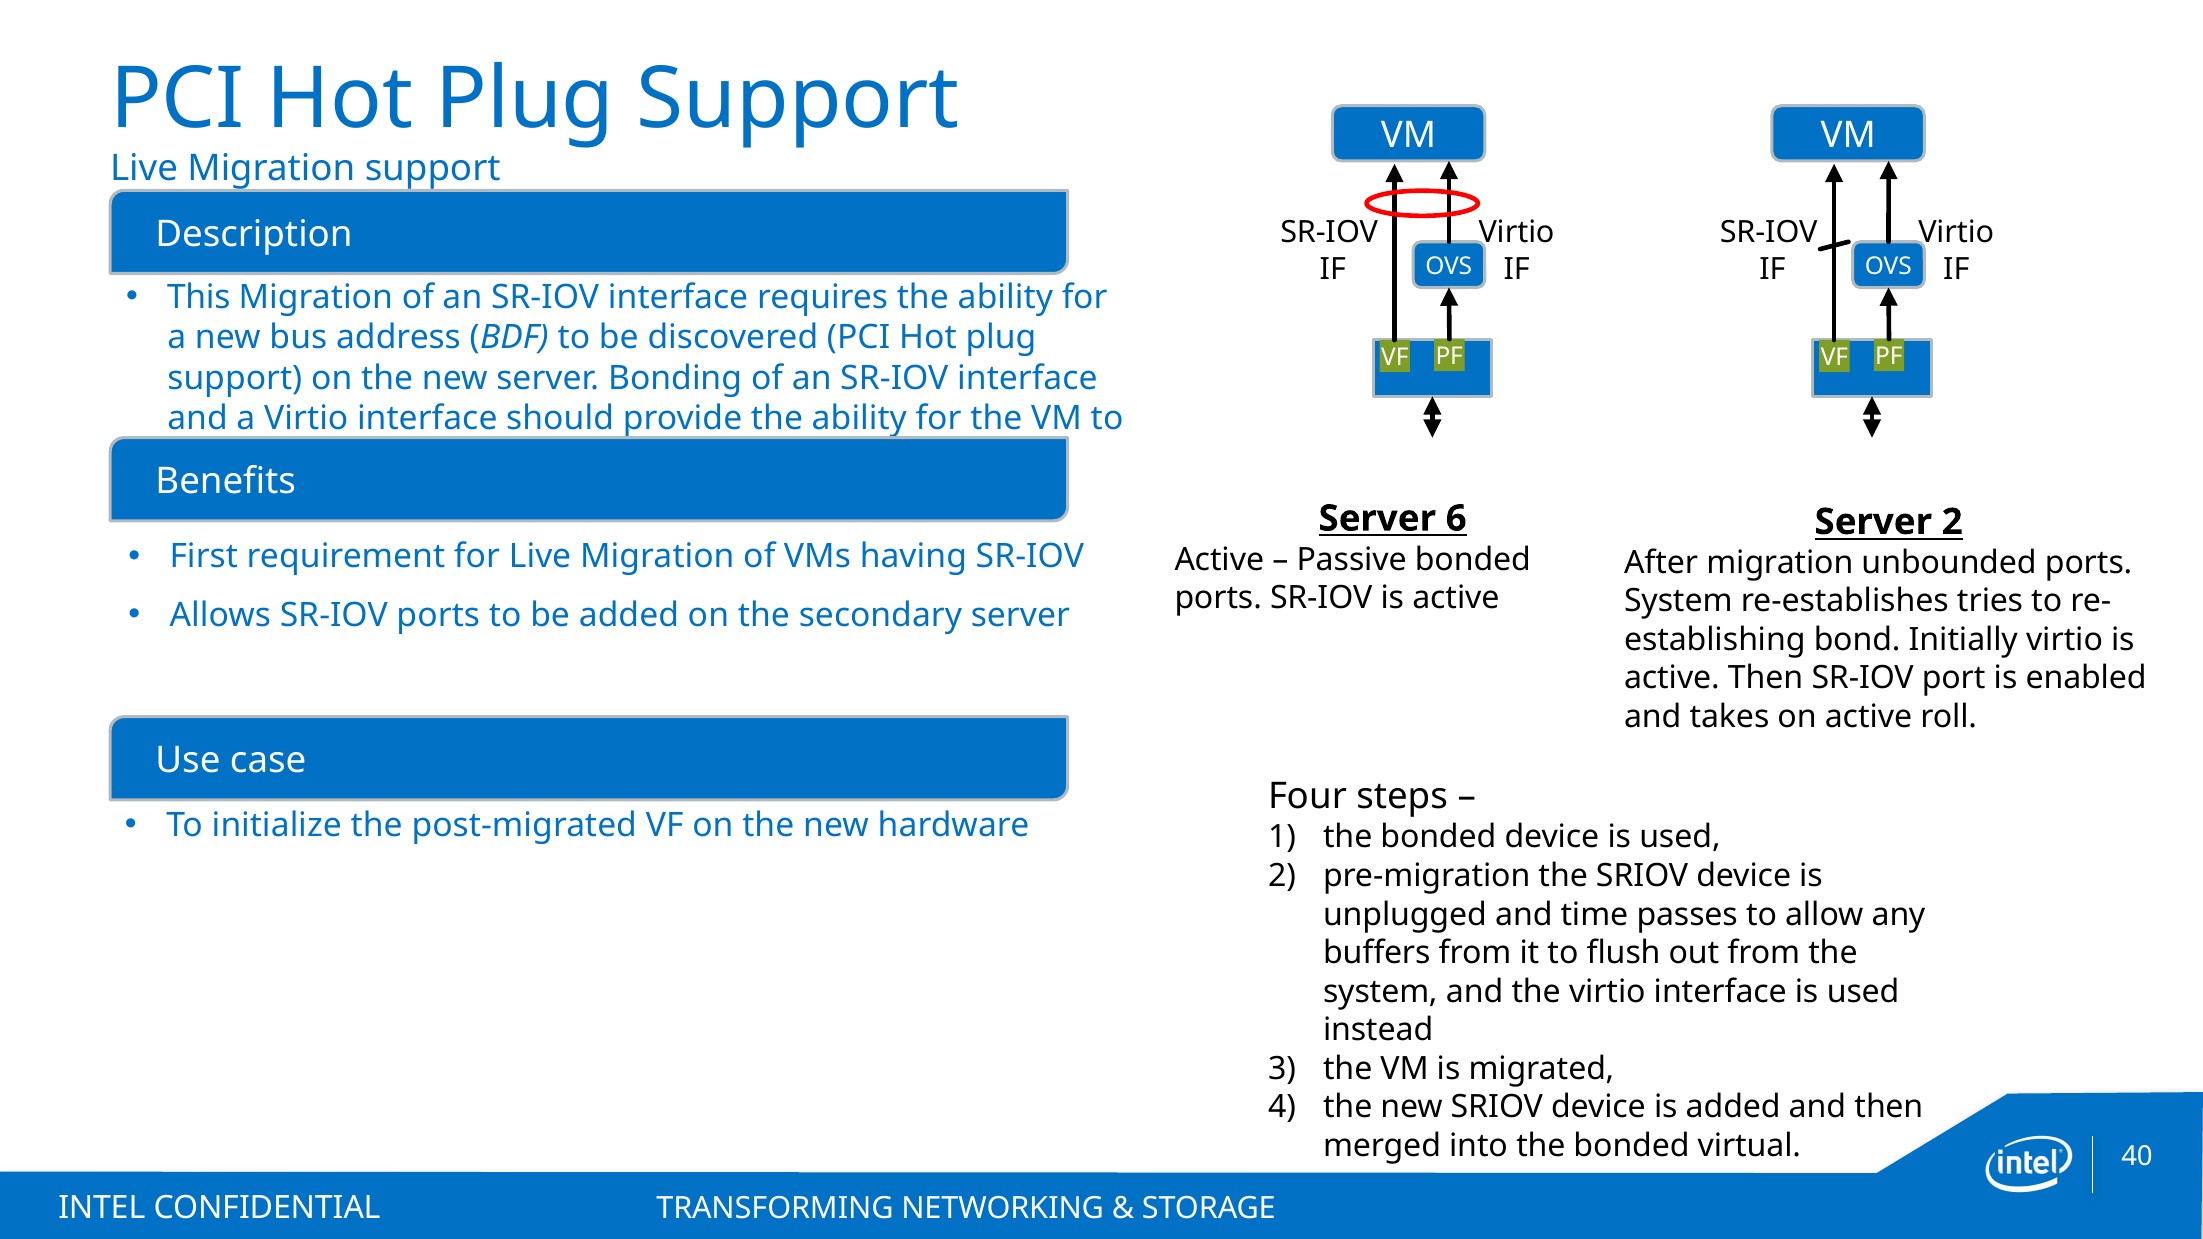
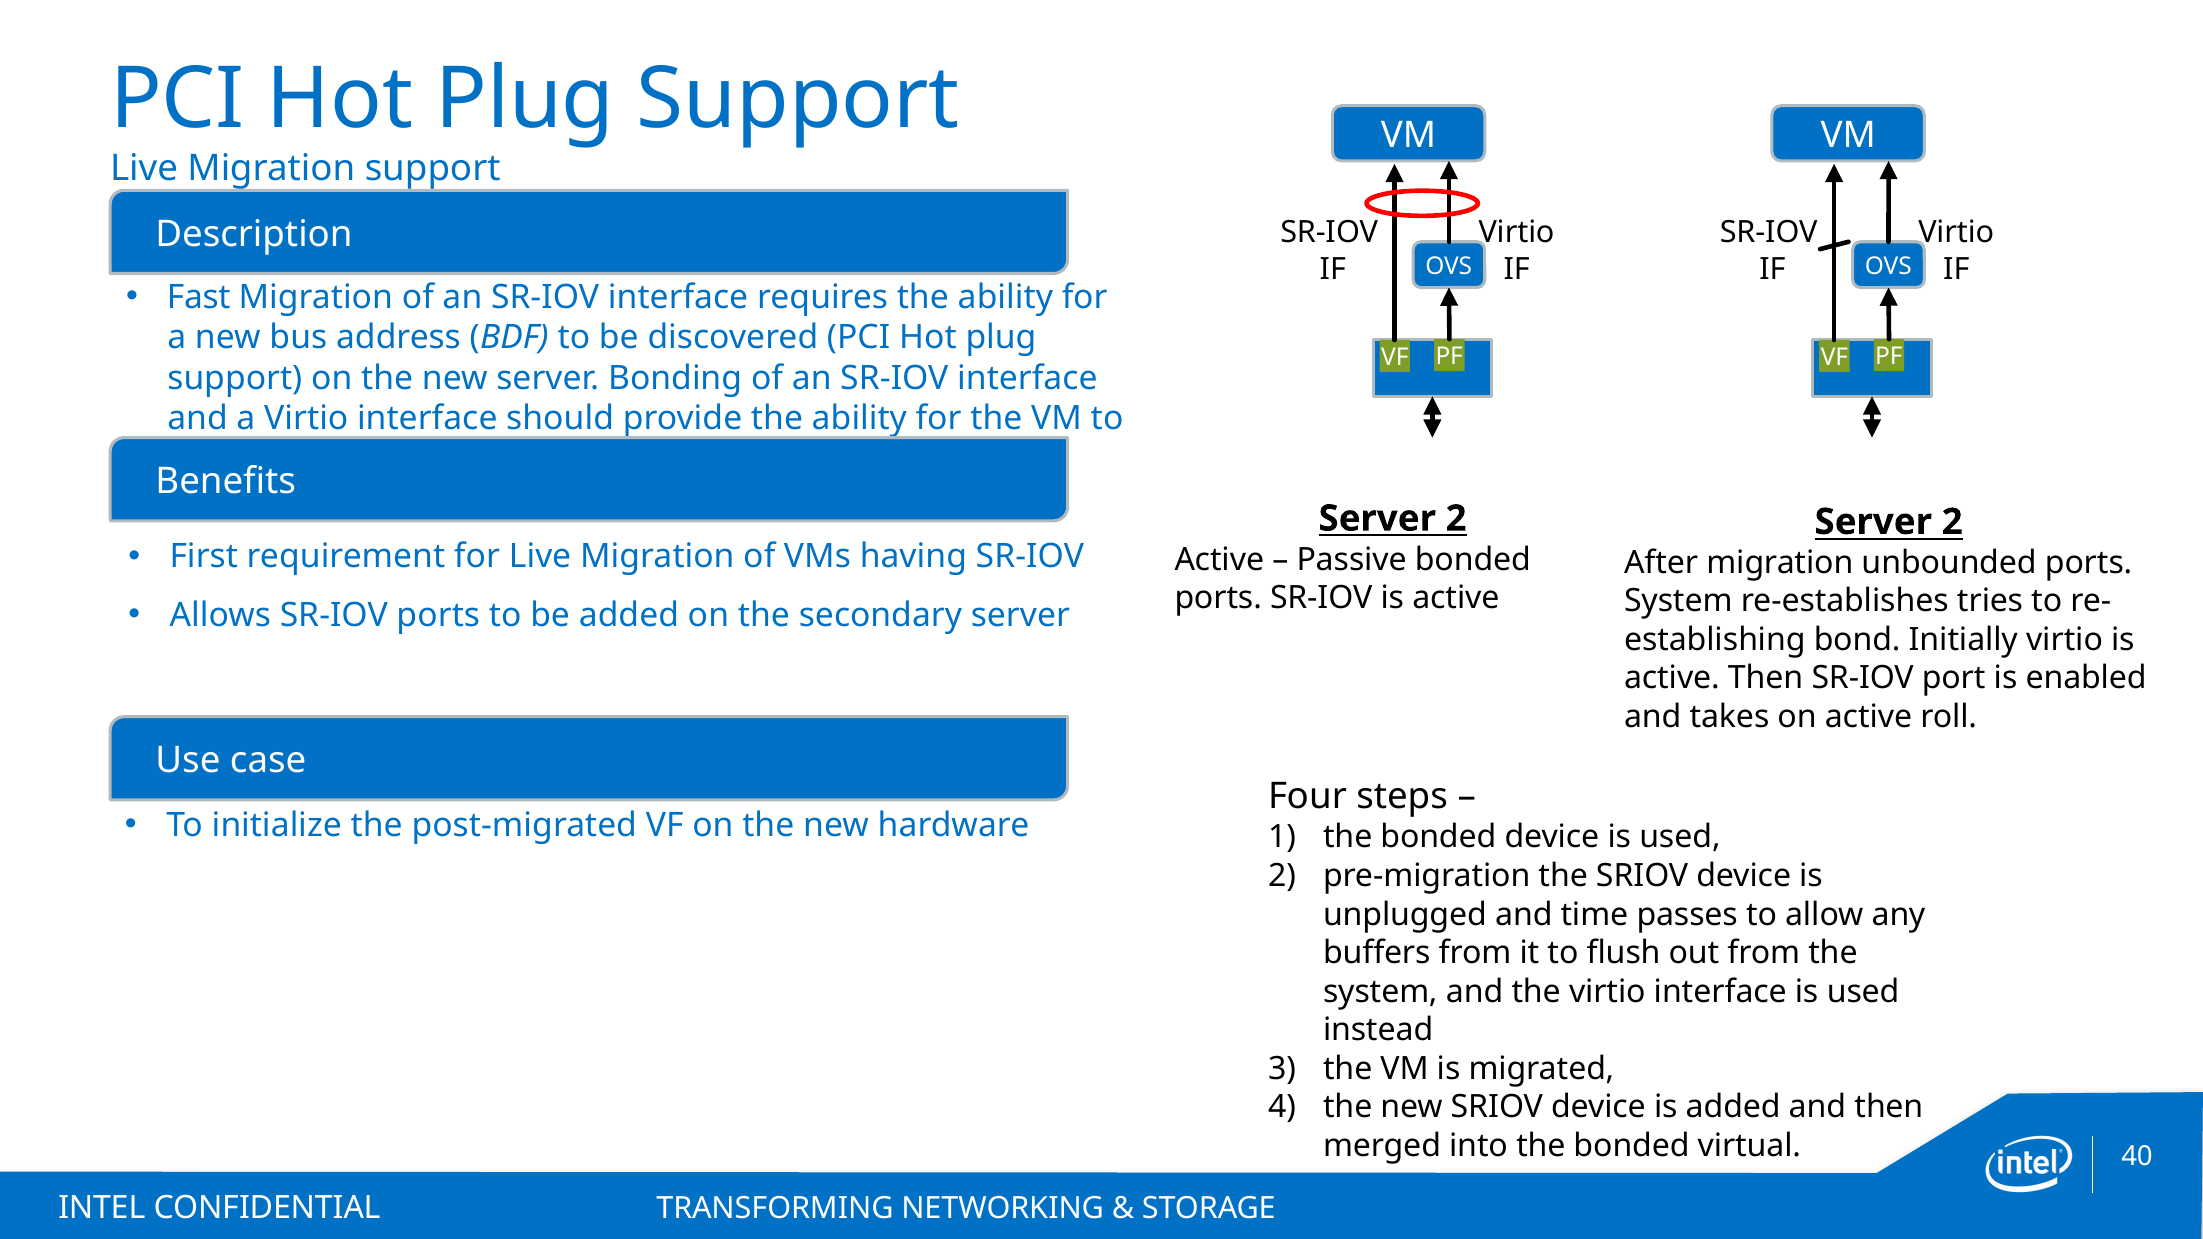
This: This -> Fast (199, 297)
6: 6 -> 2 (1456, 519)
